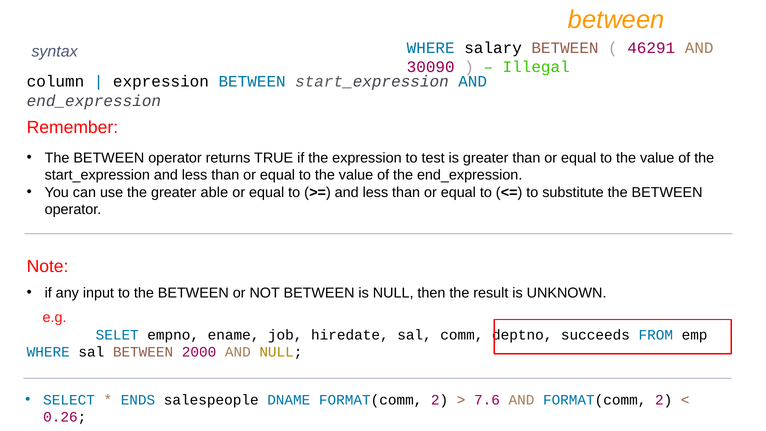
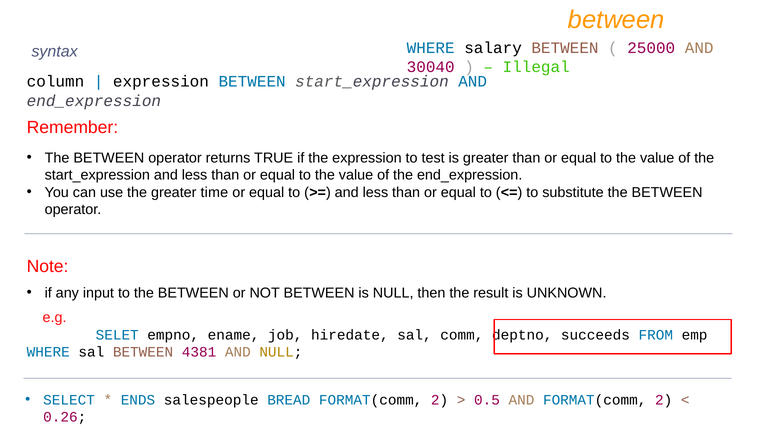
46291: 46291 -> 25000 (651, 48)
30090: 30090 -> 30040 (431, 67)
able: able -> time (214, 192)
2000: 2000 -> 4381 (199, 352)
DNAME: DNAME -> BREAD (289, 400)
7.6: 7.6 -> 0.5 (487, 400)
